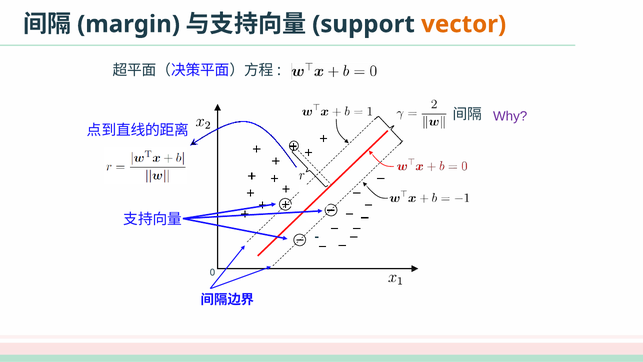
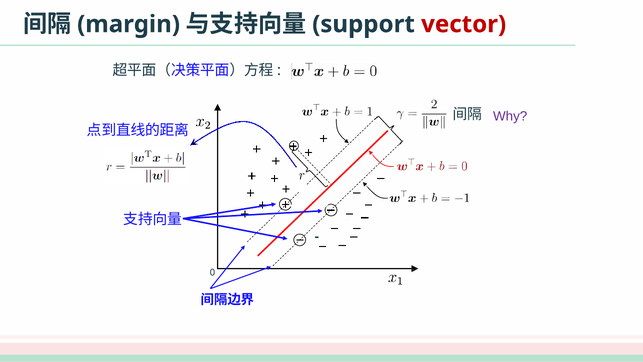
vector colour: orange -> red (464, 24)
